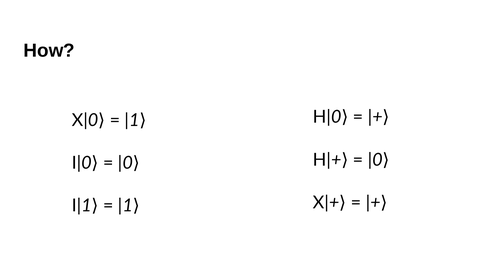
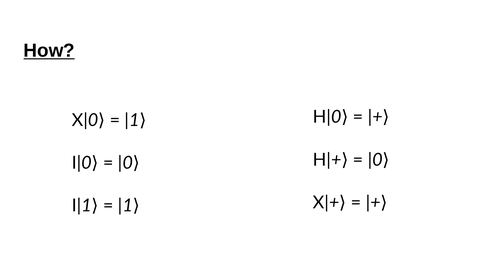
How underline: none -> present (49, 51)
